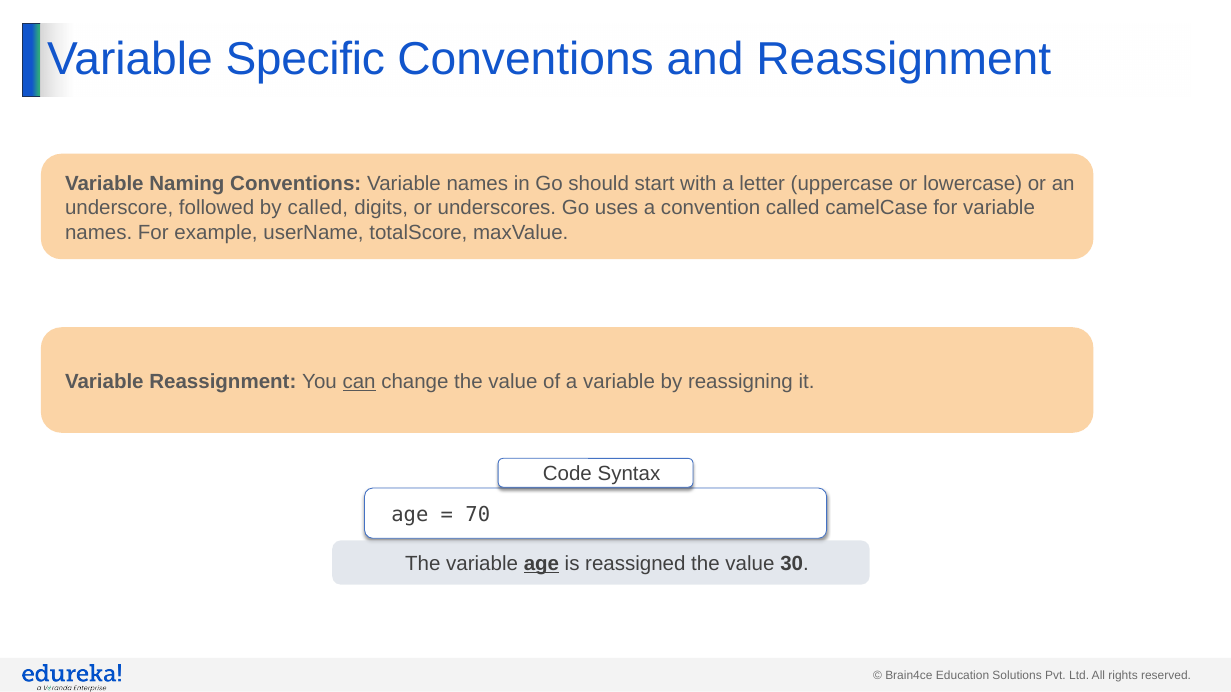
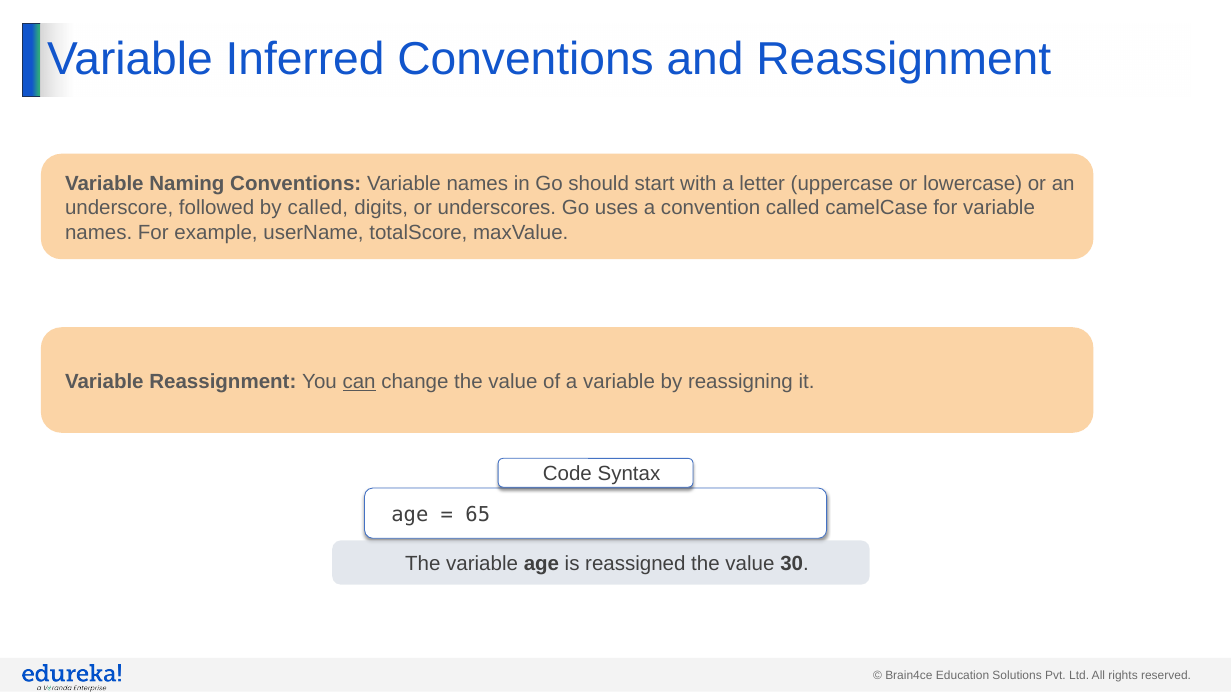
Specific: Specific -> Inferred (305, 60)
70: 70 -> 65 (478, 515)
age underline: present -> none (541, 564)
